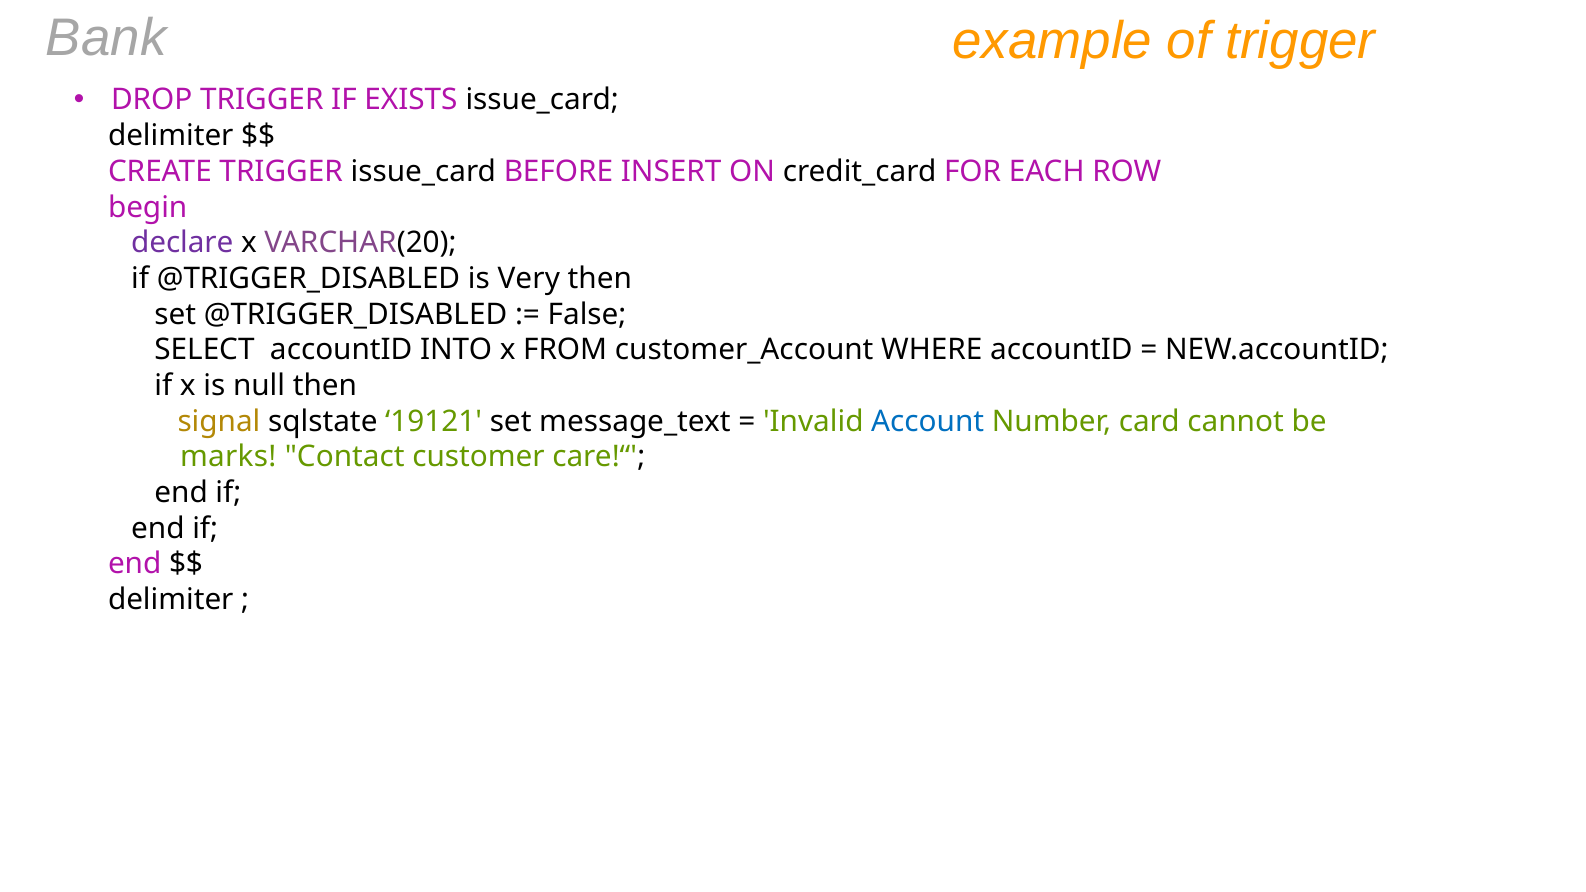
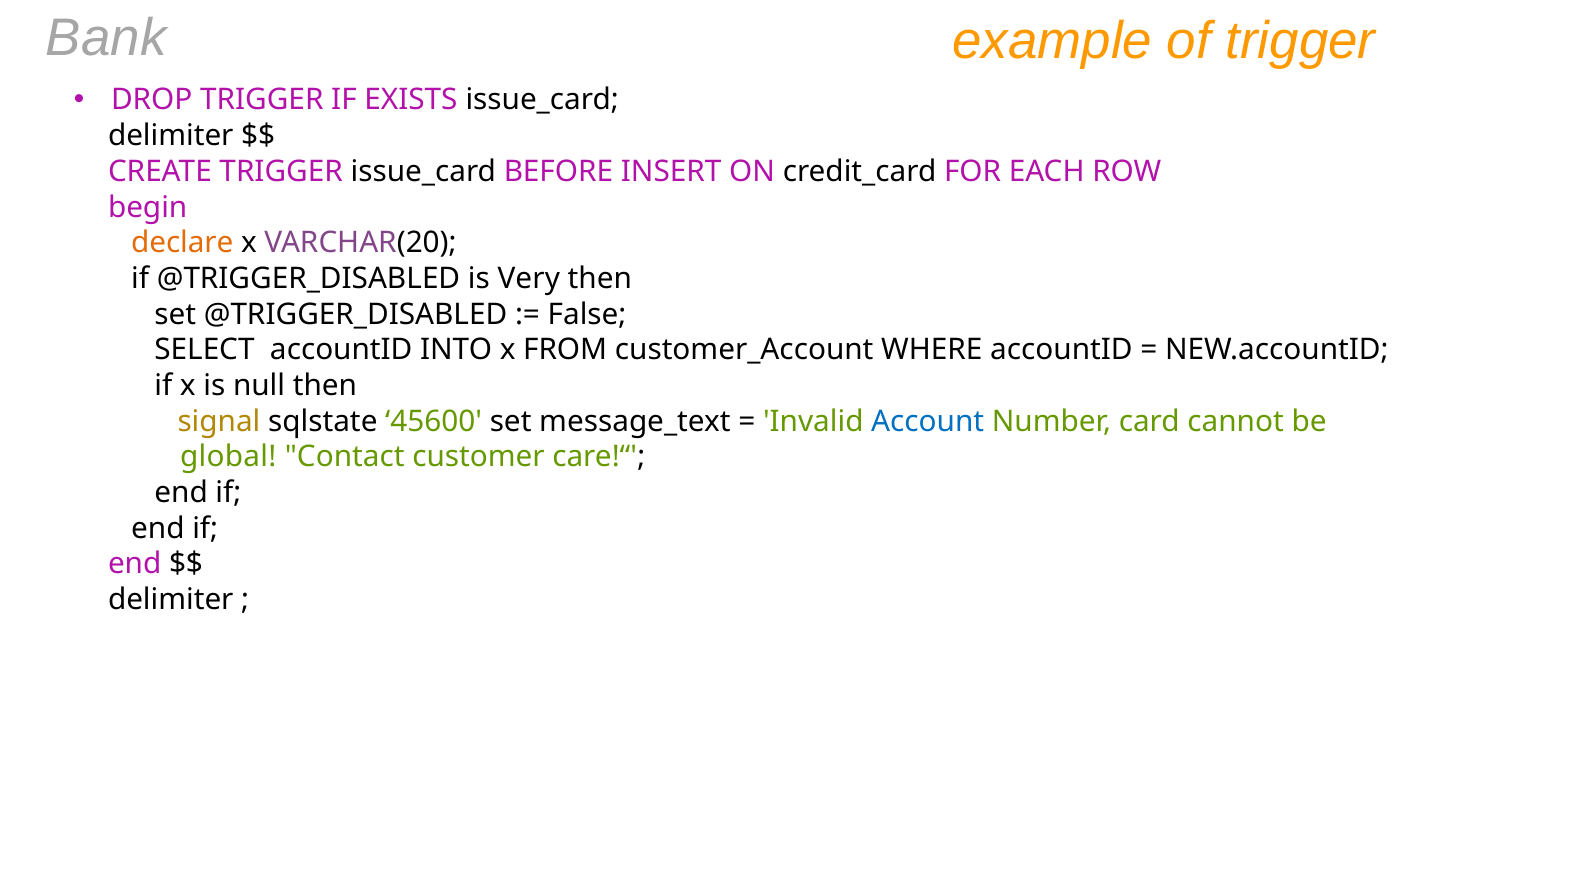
declare colour: purple -> orange (182, 243)
19121: 19121 -> 45600 (434, 421)
marks: marks -> global (228, 457)
